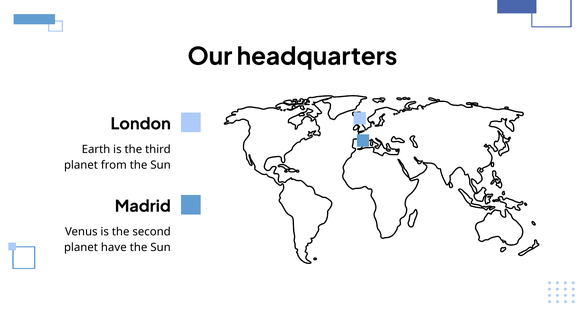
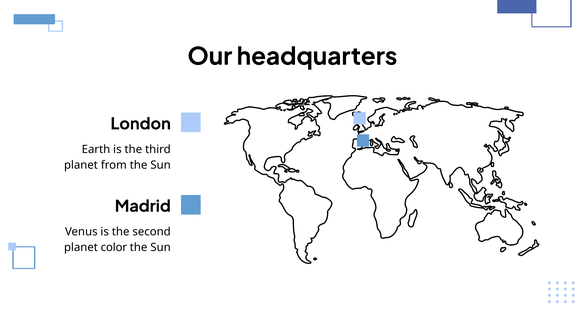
have: have -> color (114, 247)
